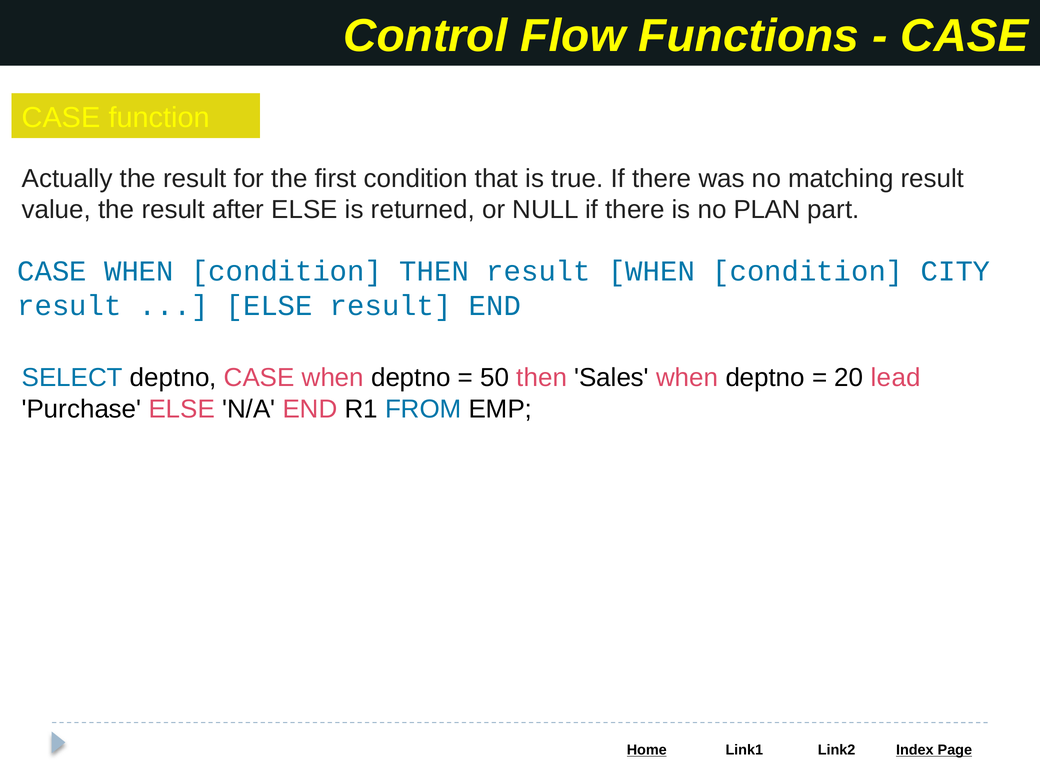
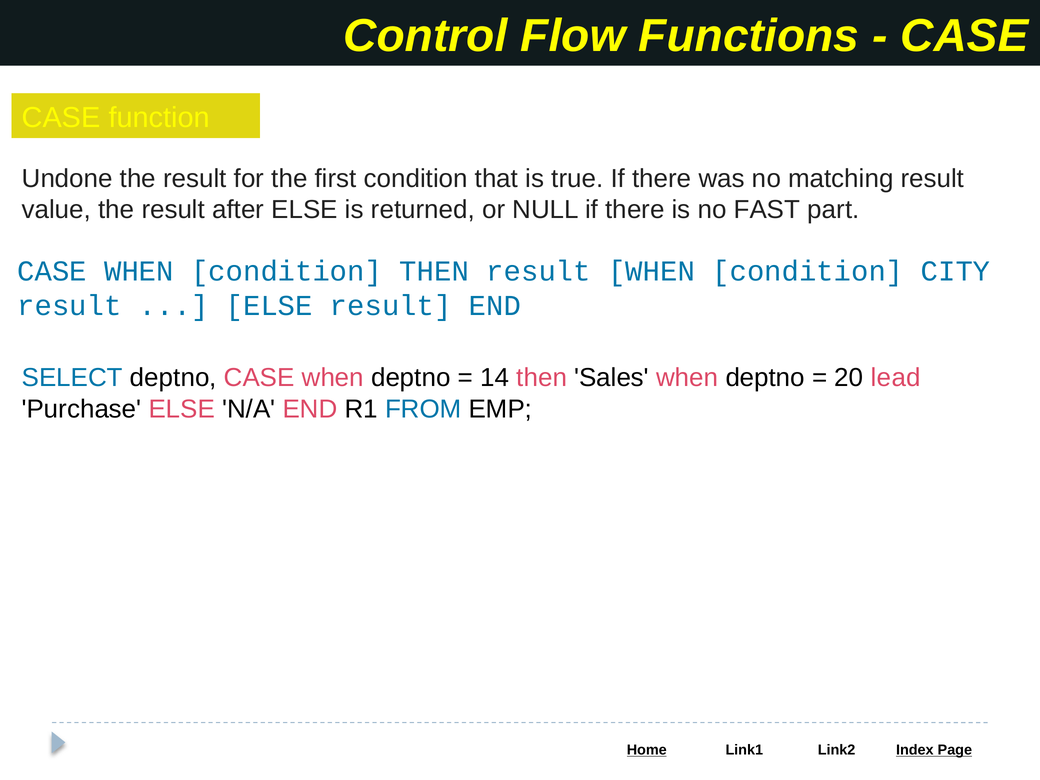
Actually: Actually -> Undone (67, 178)
PLAN: PLAN -> FAST (767, 210)
50: 50 -> 14 (495, 378)
